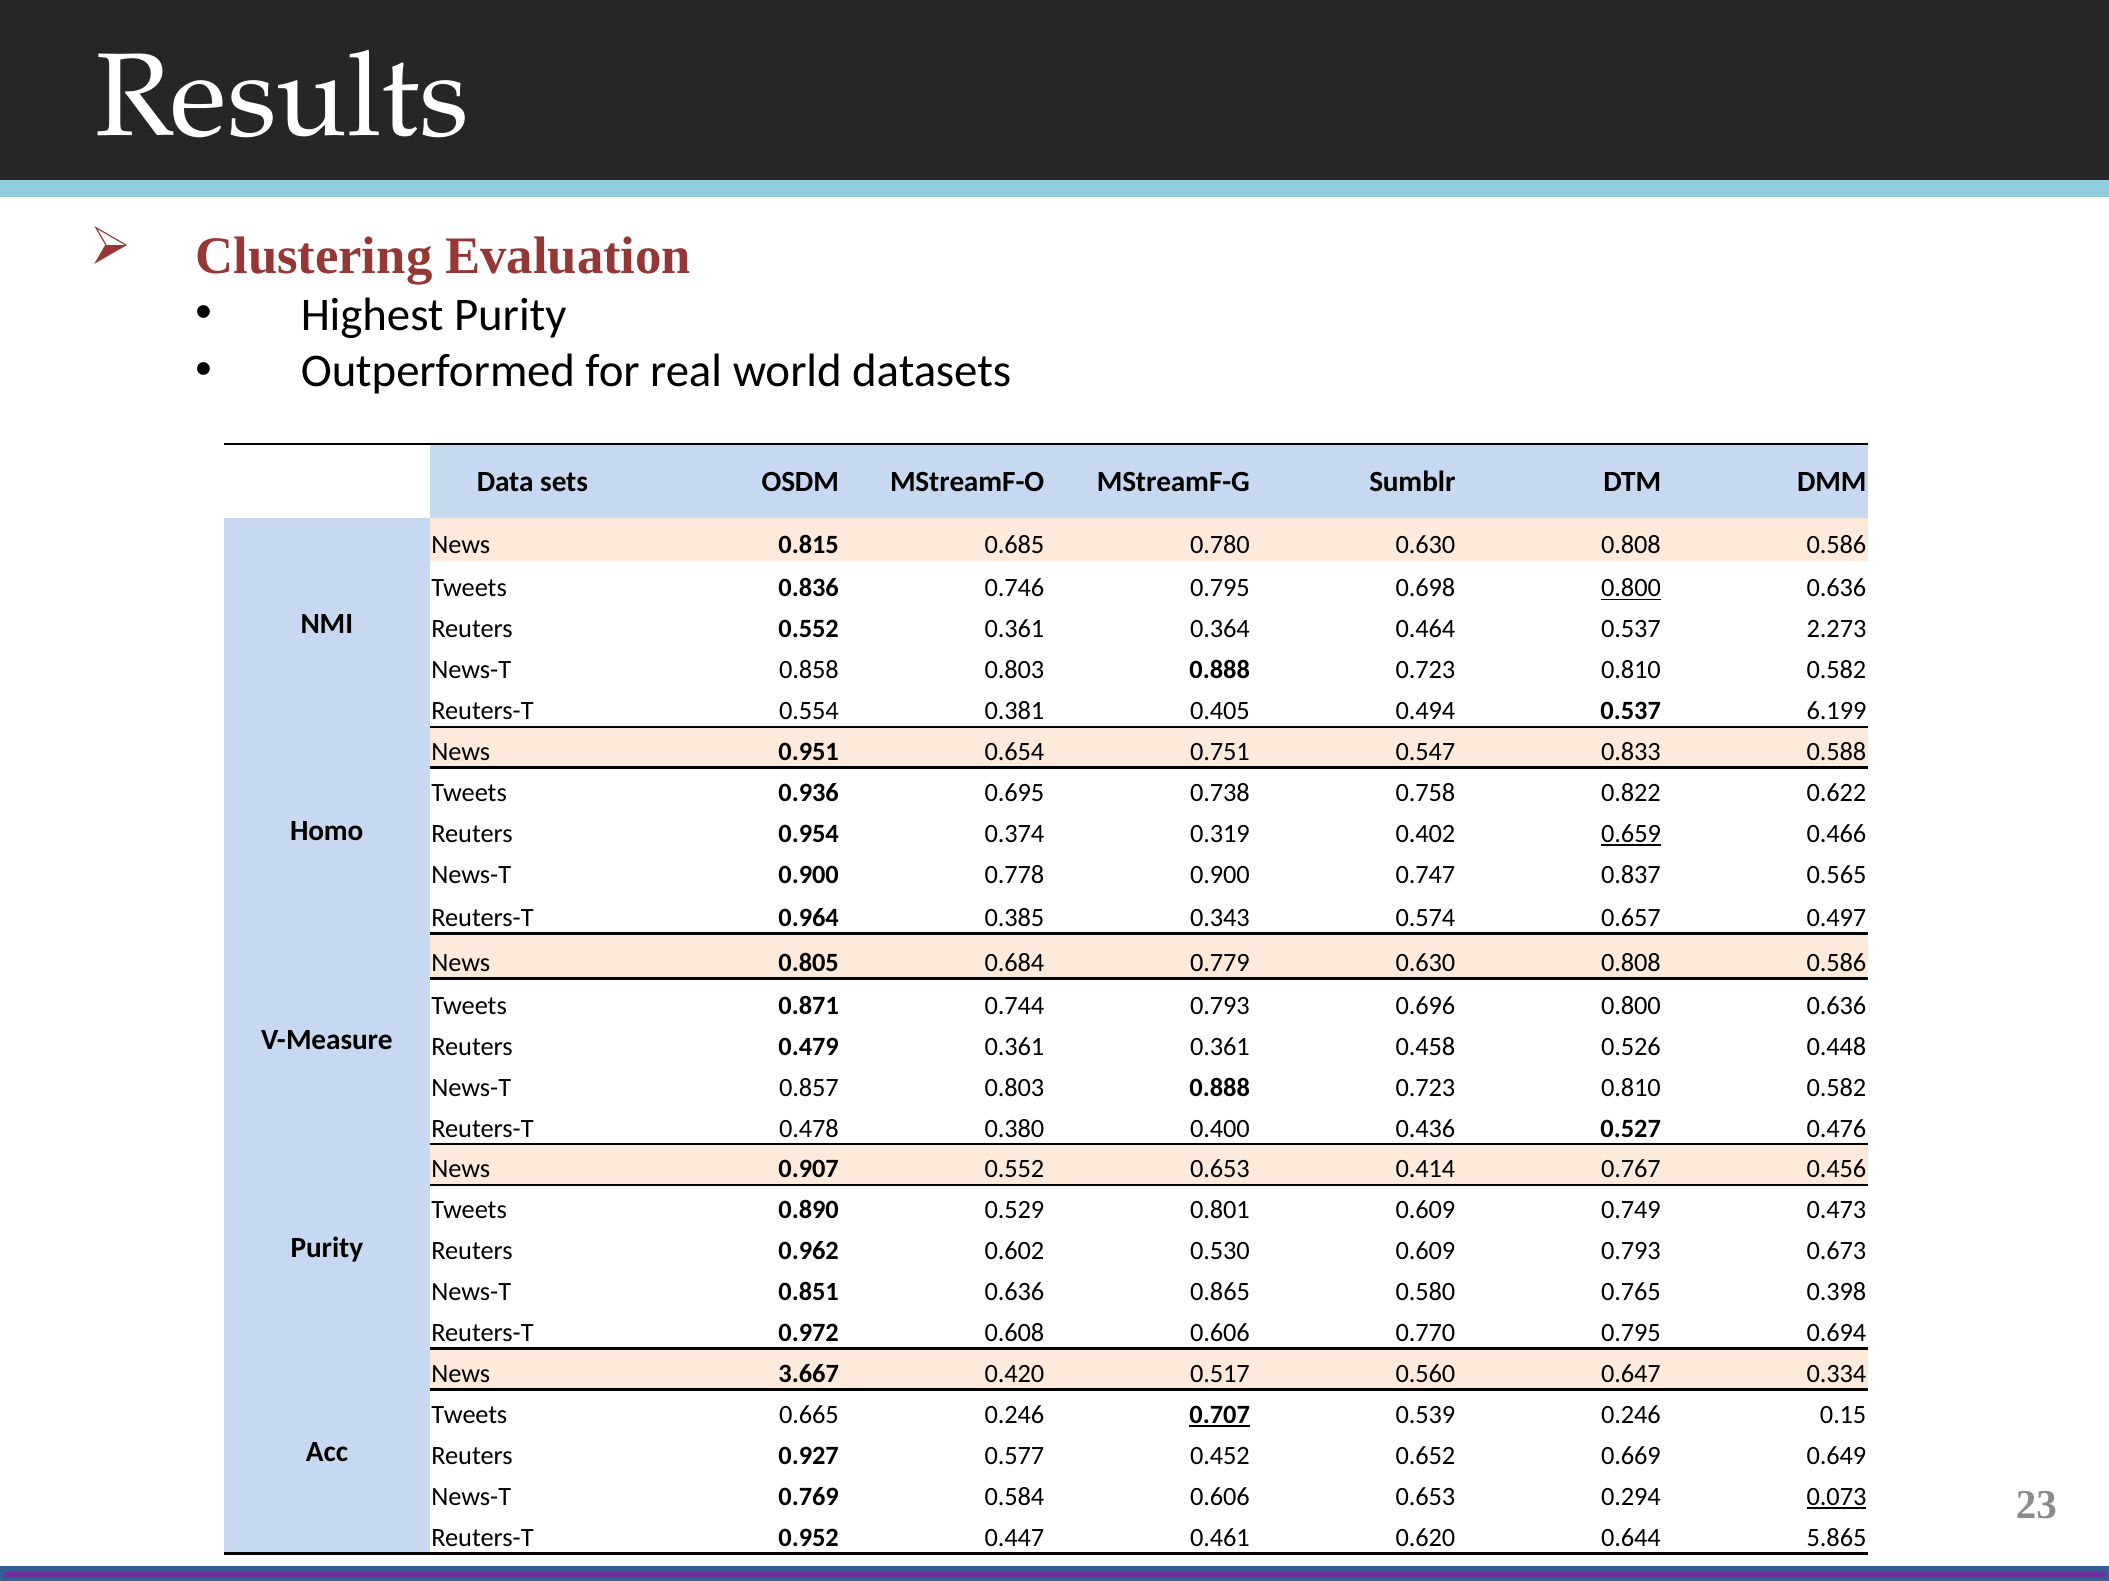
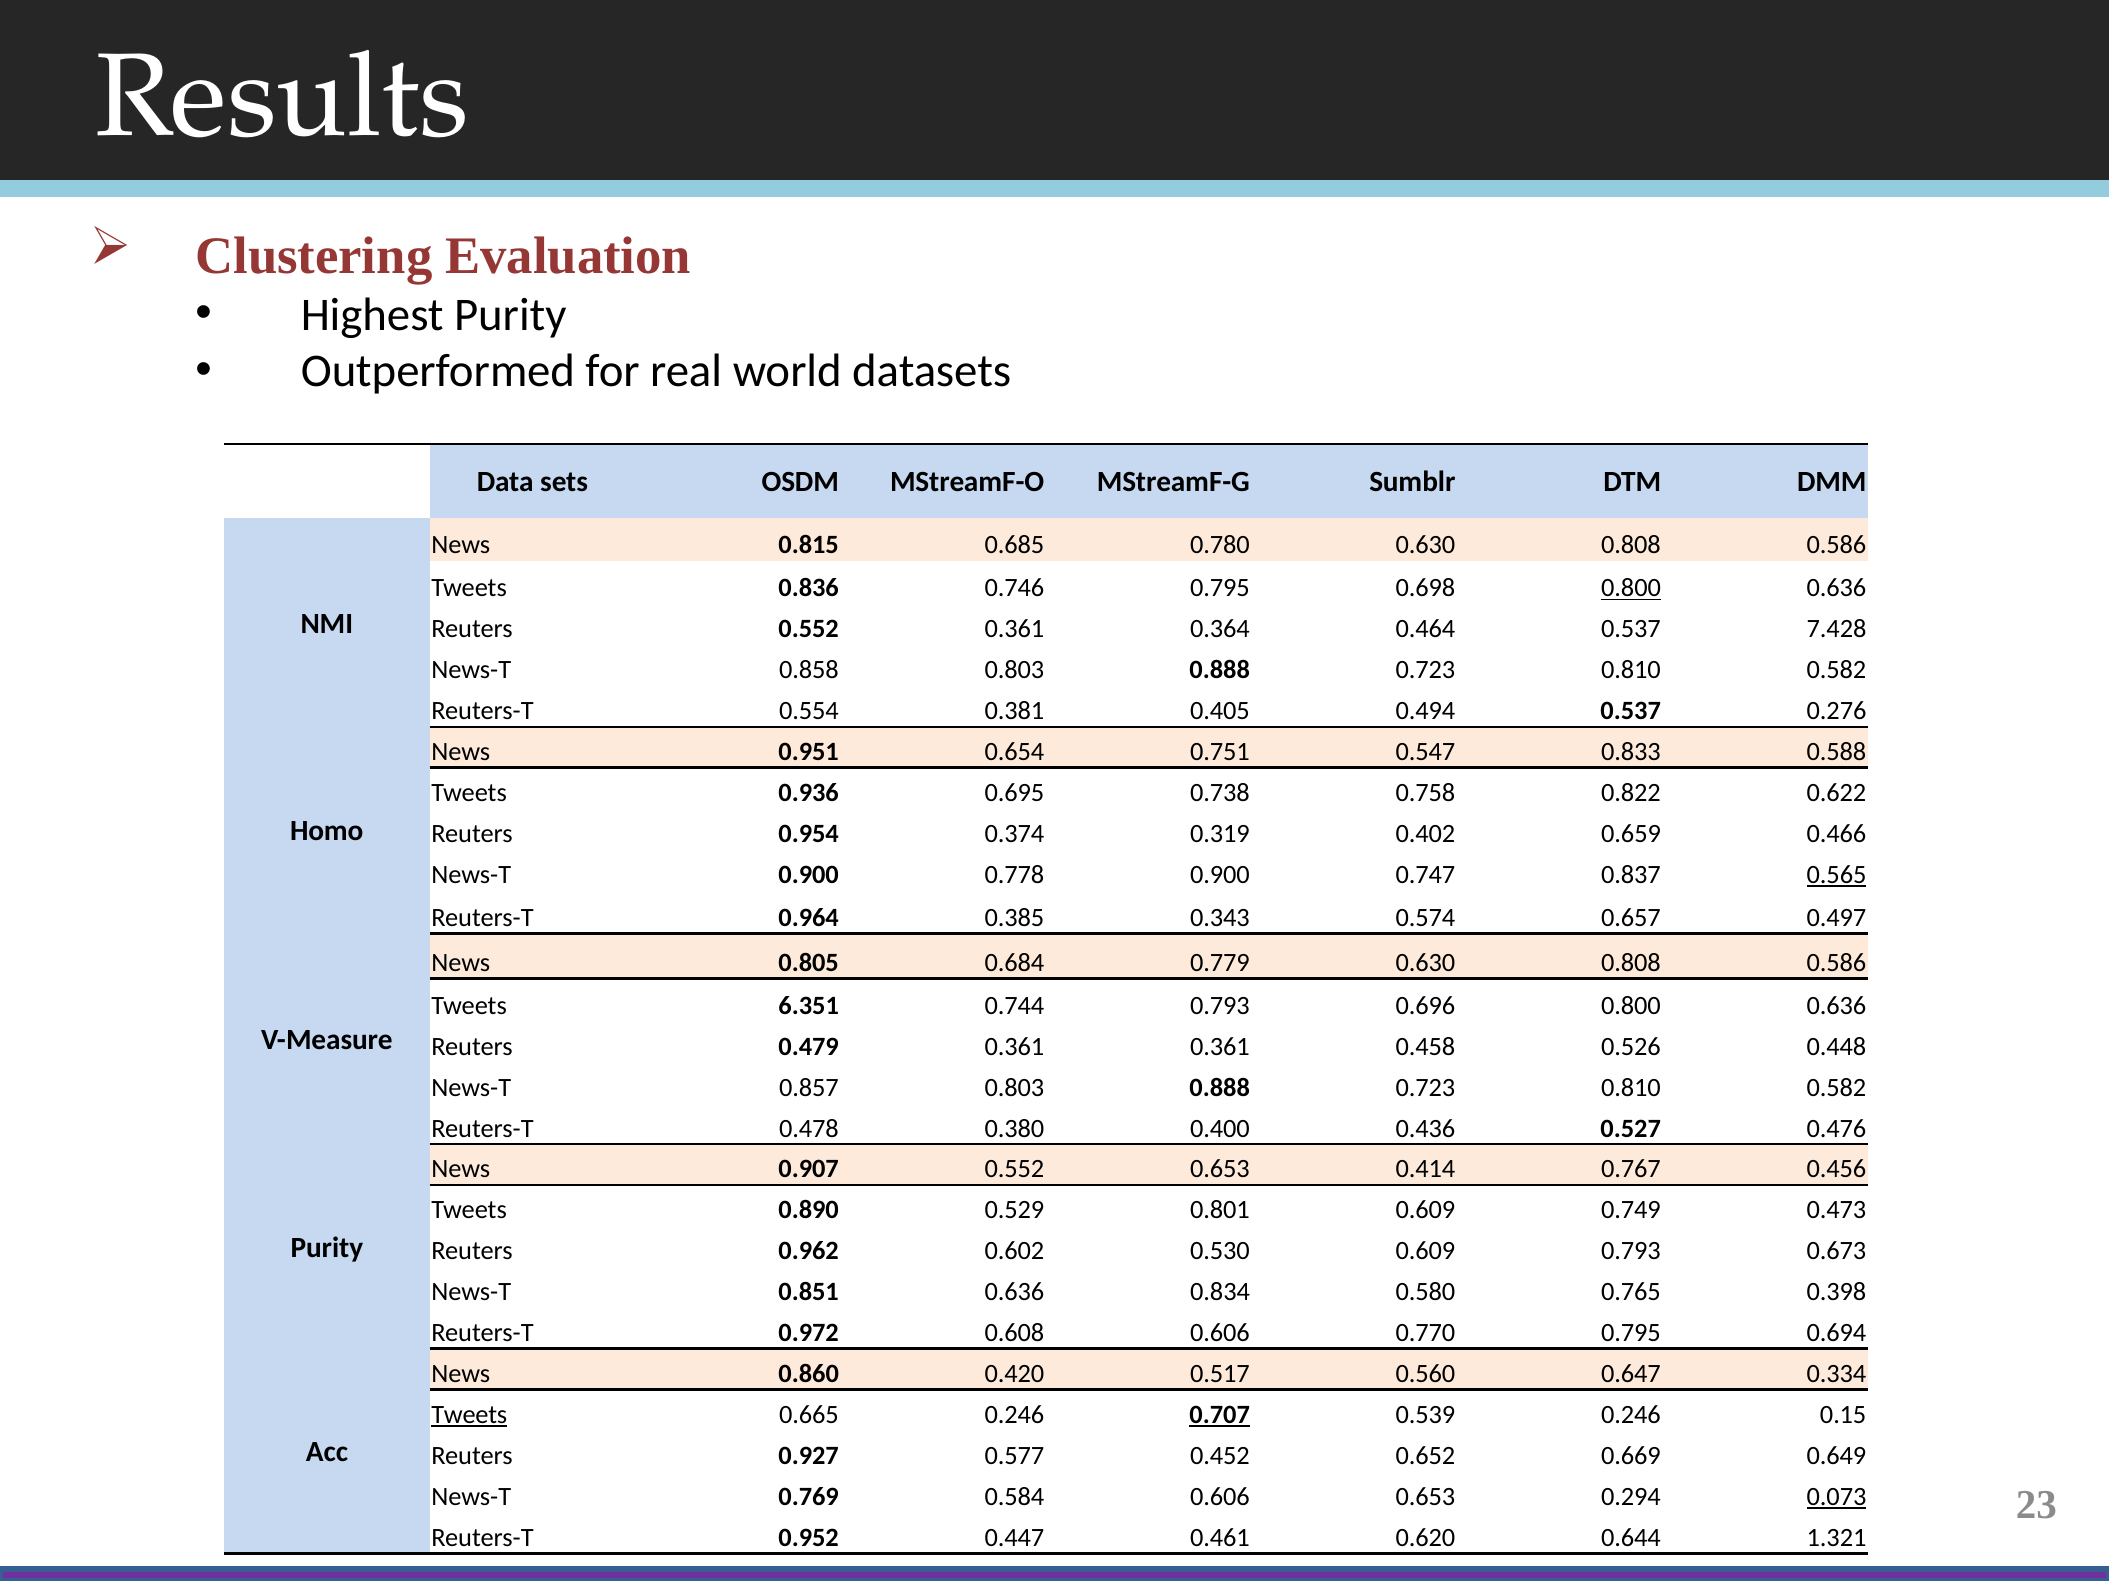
2.273: 2.273 -> 7.428 (1837, 629)
6.199: 6.199 -> 0.276 (1837, 711)
0.659 underline: present -> none (1631, 834)
0.565 underline: none -> present (1837, 875)
0.871: 0.871 -> 6.351 (809, 1006)
0.865: 0.865 -> 0.834 (1220, 1293)
3.667: 3.667 -> 0.860 (809, 1375)
Tweets underline: none -> present (469, 1415)
5.865: 5.865 -> 1.321 (1837, 1538)
